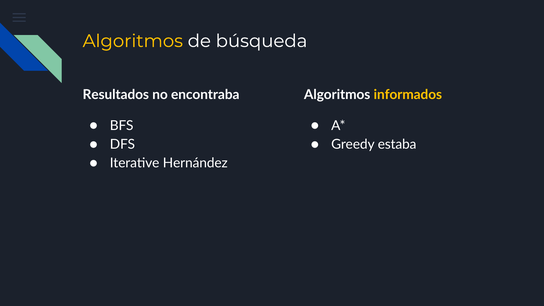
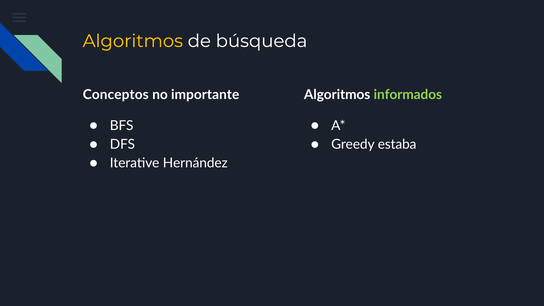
Resultados: Resultados -> Conceptos (116, 95)
encontraba: encontraba -> importante (205, 95)
informados colour: yellow -> light green (408, 95)
